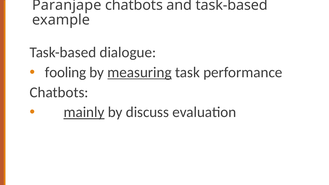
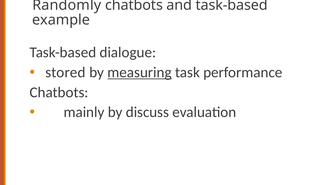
Paranjape: Paranjape -> Randomly (67, 5)
fooling: fooling -> stored (65, 72)
mainly underline: present -> none (84, 112)
